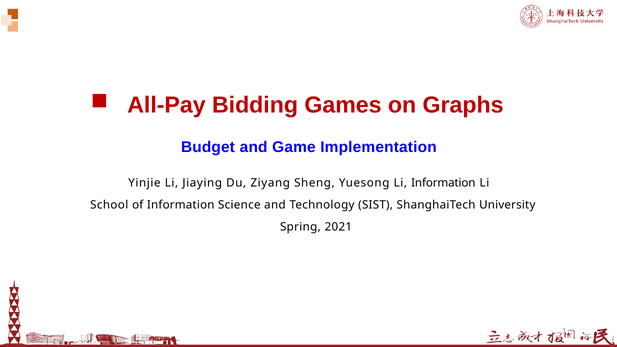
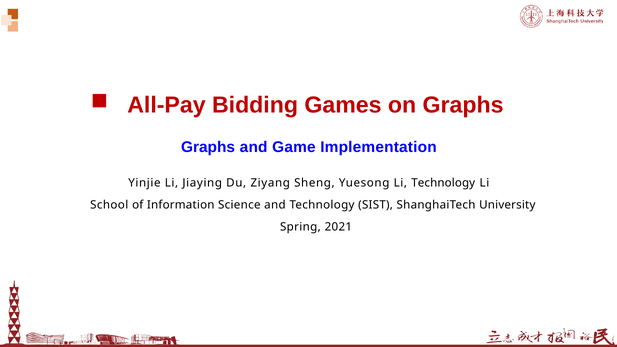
Budget: Budget -> Graphs (208, 147)
Li Information: Information -> Technology (443, 183)
